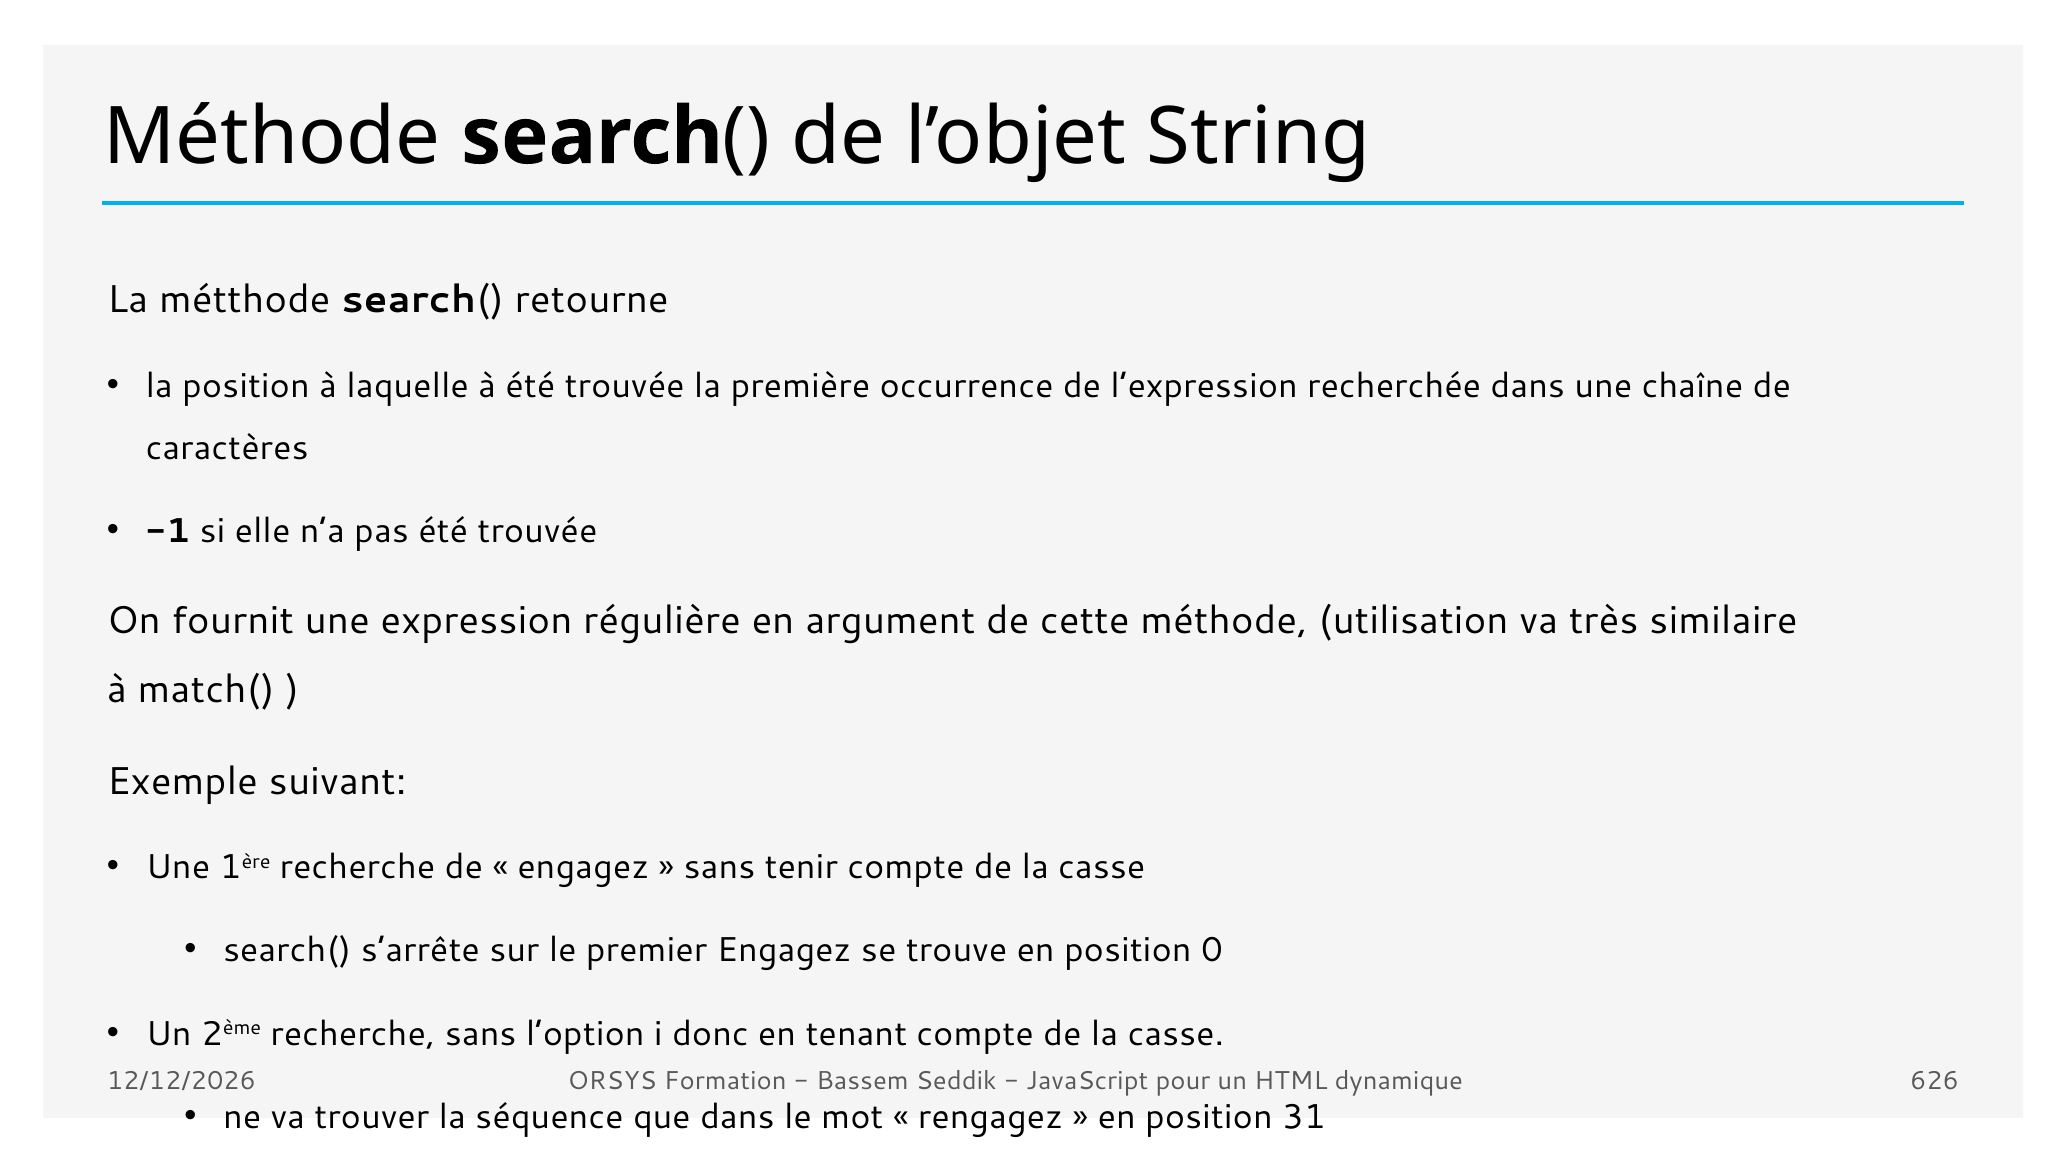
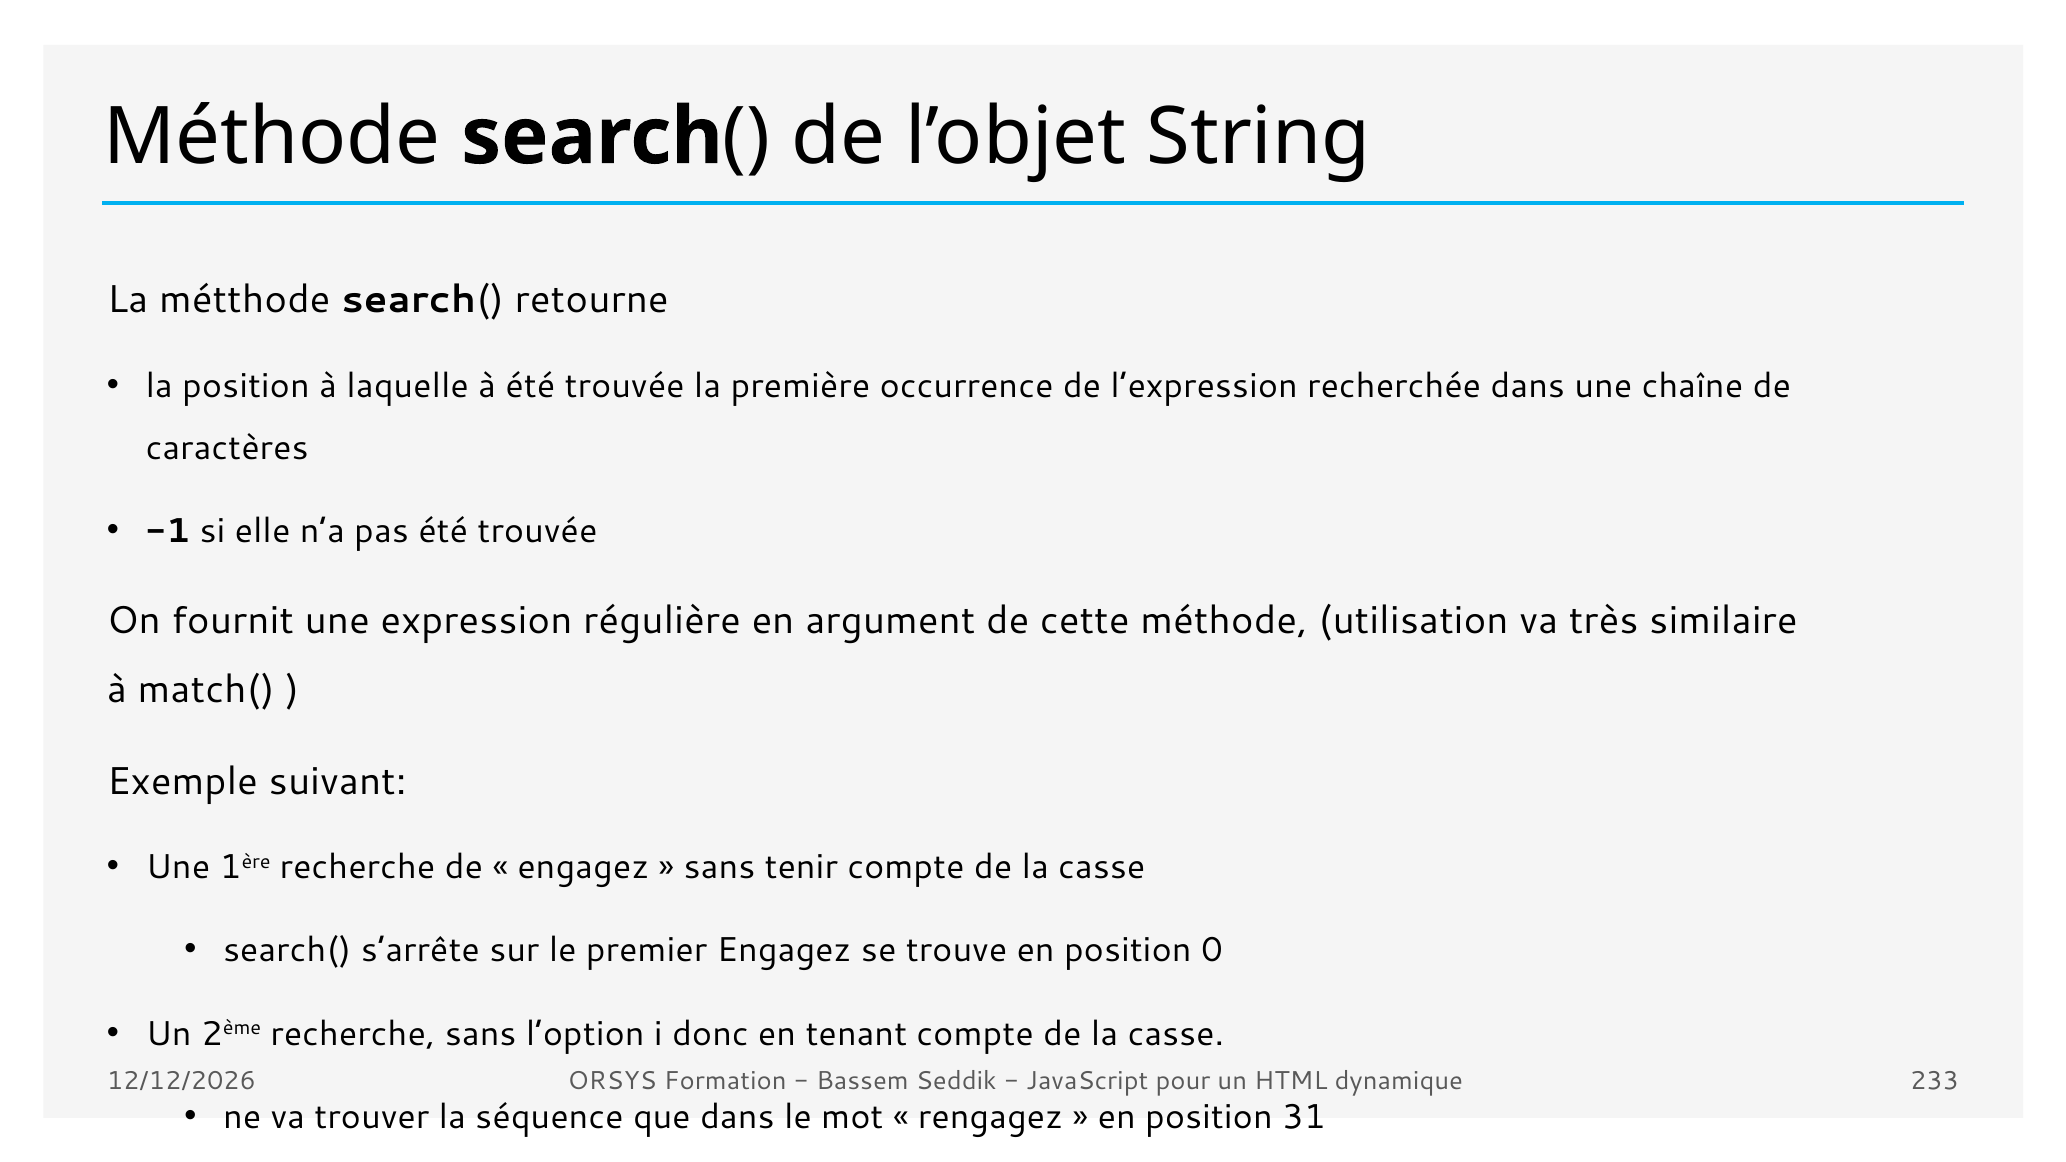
626: 626 -> 233 (1935, 1081)
